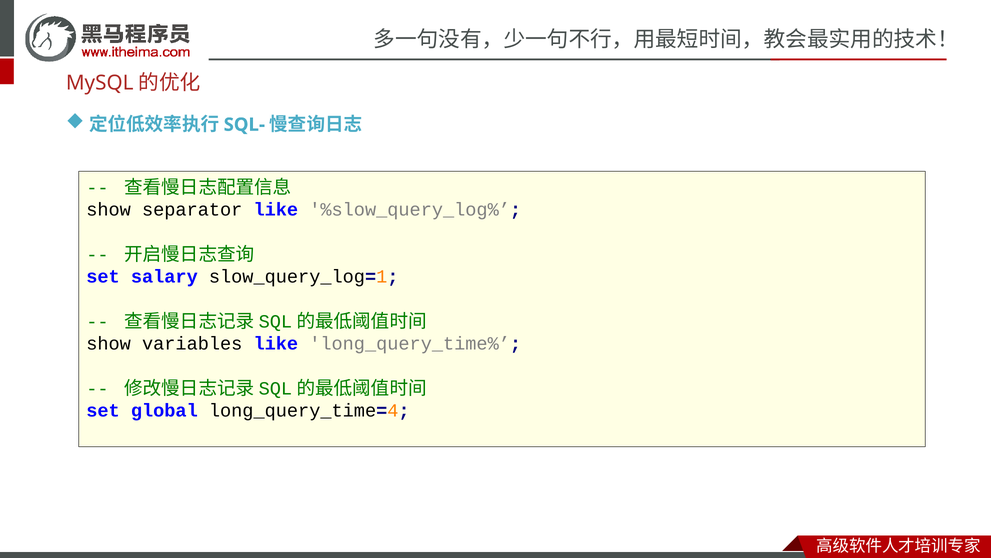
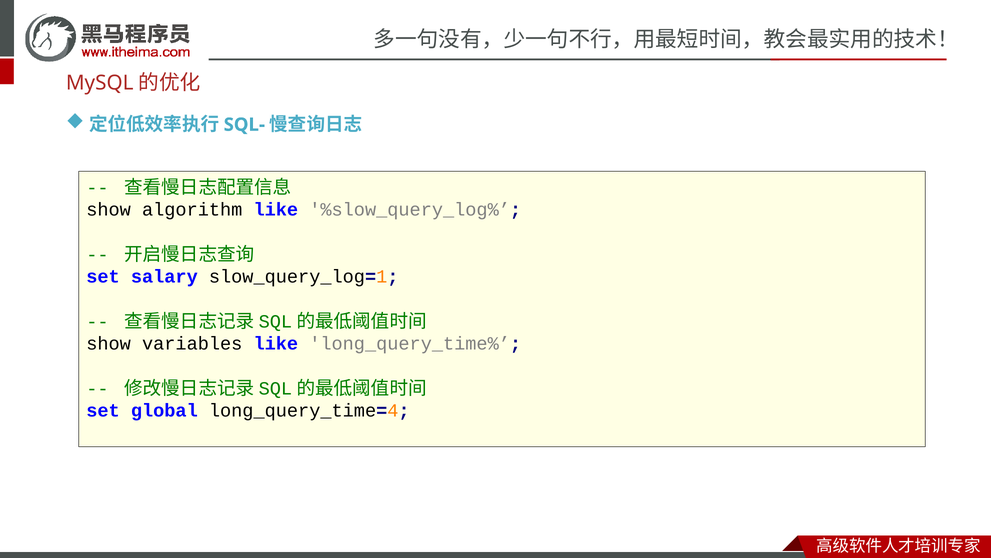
separator: separator -> algorithm (192, 210)
